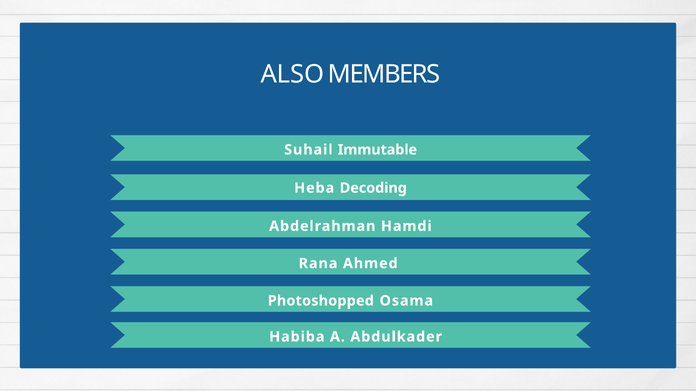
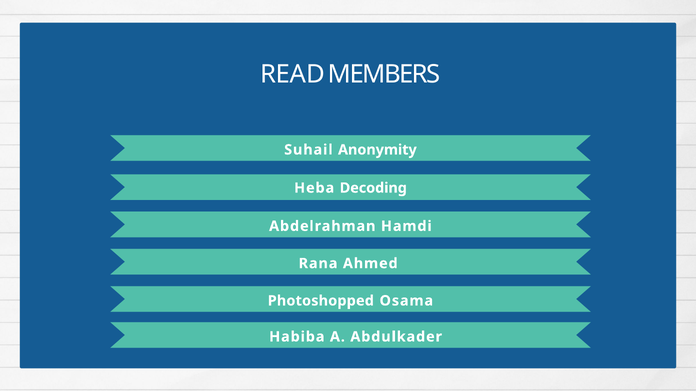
ALSO: ALSO -> READ (292, 74)
Immutable: Immutable -> Anonymity (377, 150)
